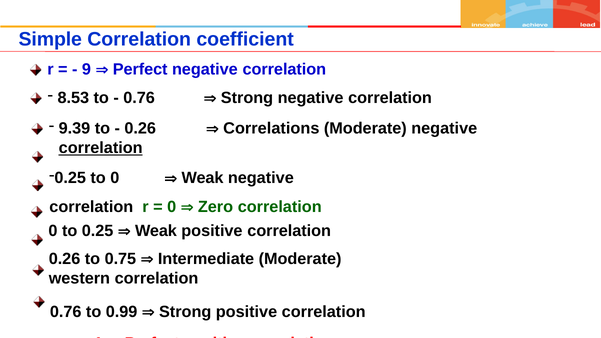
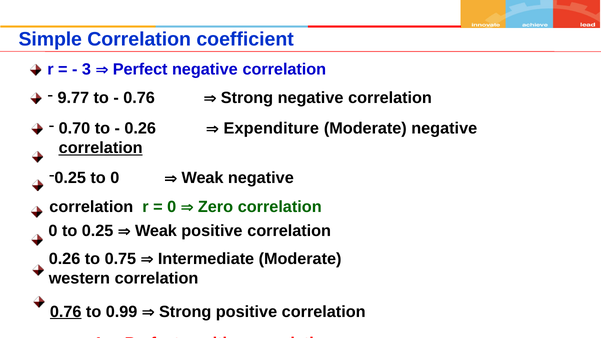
9: 9 -> 3 (87, 69)
8.53: 8.53 -> 9.77 (73, 98)
9.39: 9.39 -> 0.70 (74, 128)
Correlations: Correlations -> Expenditure (271, 128)
0.76 underline: none -> present (66, 312)
